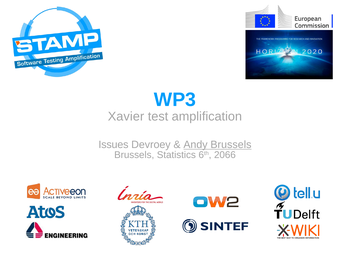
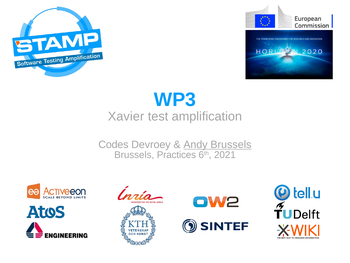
Issues: Issues -> Codes (113, 144)
Statistics: Statistics -> Practices (176, 155)
2066: 2066 -> 2021 (225, 155)
